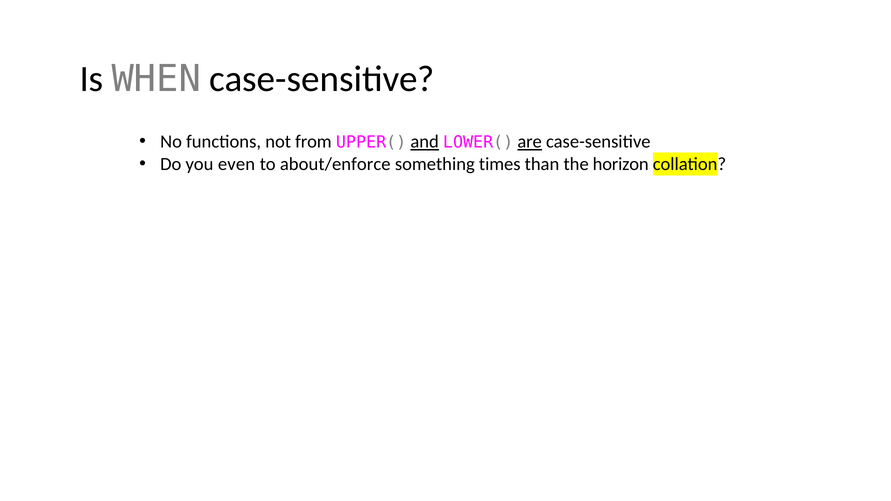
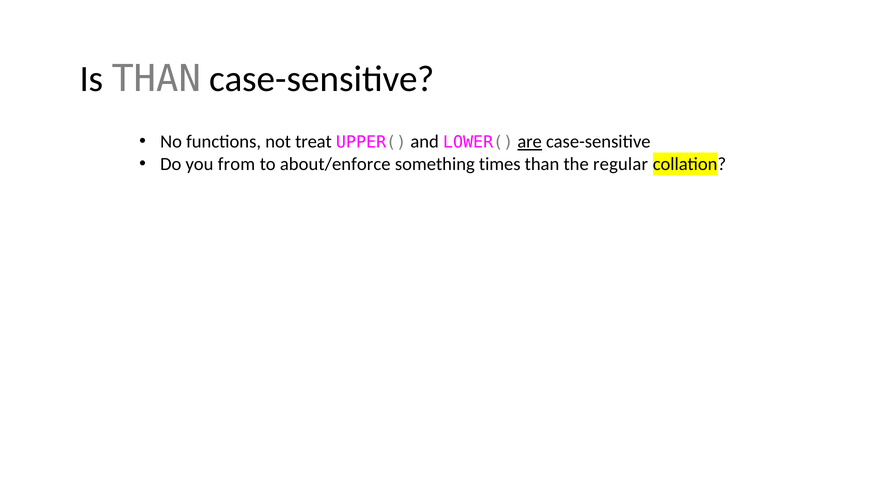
Is WHEN: WHEN -> THAN (156, 79)
from: from -> treat (313, 142)
and underline: present -> none (425, 142)
even: even -> from (236, 164)
horizon: horizon -> regular (621, 164)
